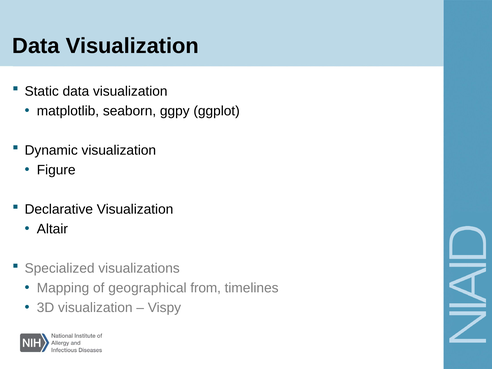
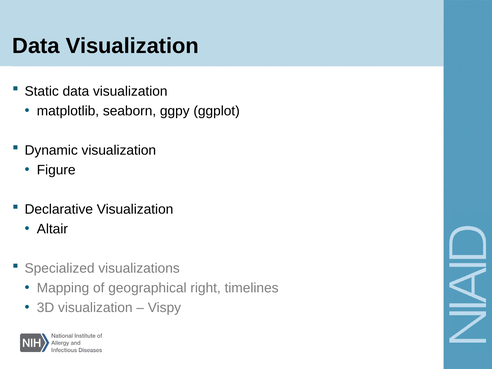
from: from -> right (206, 288)
